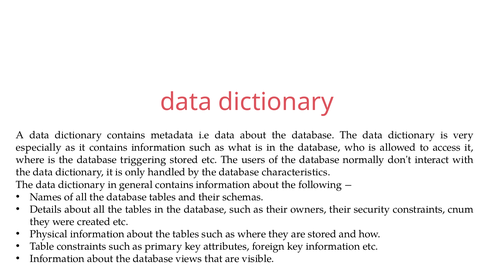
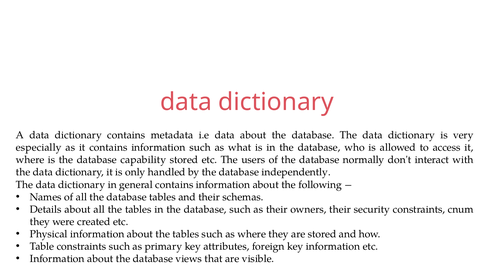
triggering: triggering -> capability (143, 160)
characteristics: characteristics -> independently (296, 172)
